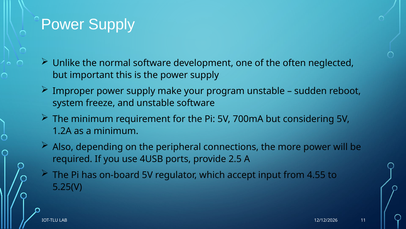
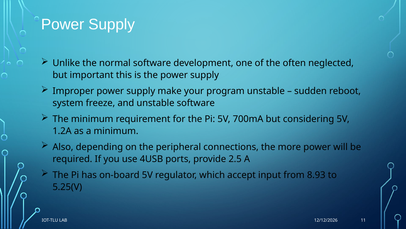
4.55: 4.55 -> 8.93 (316, 175)
